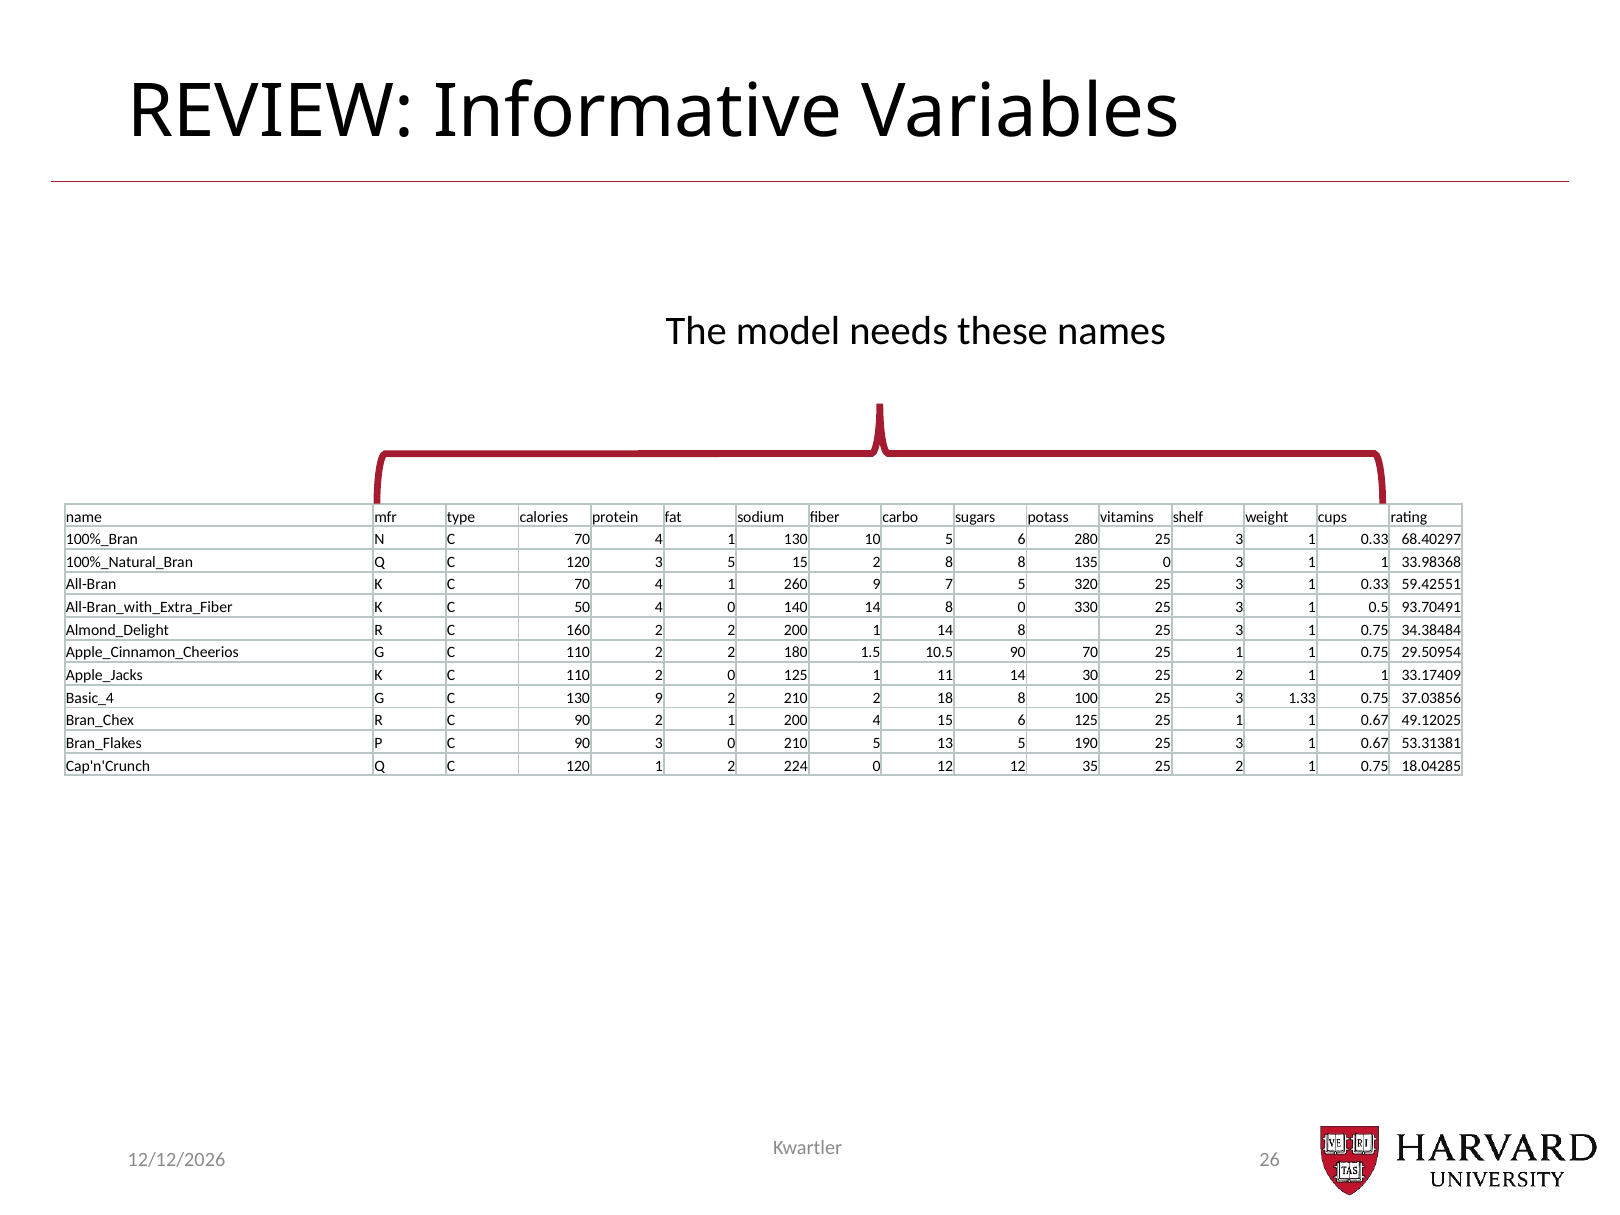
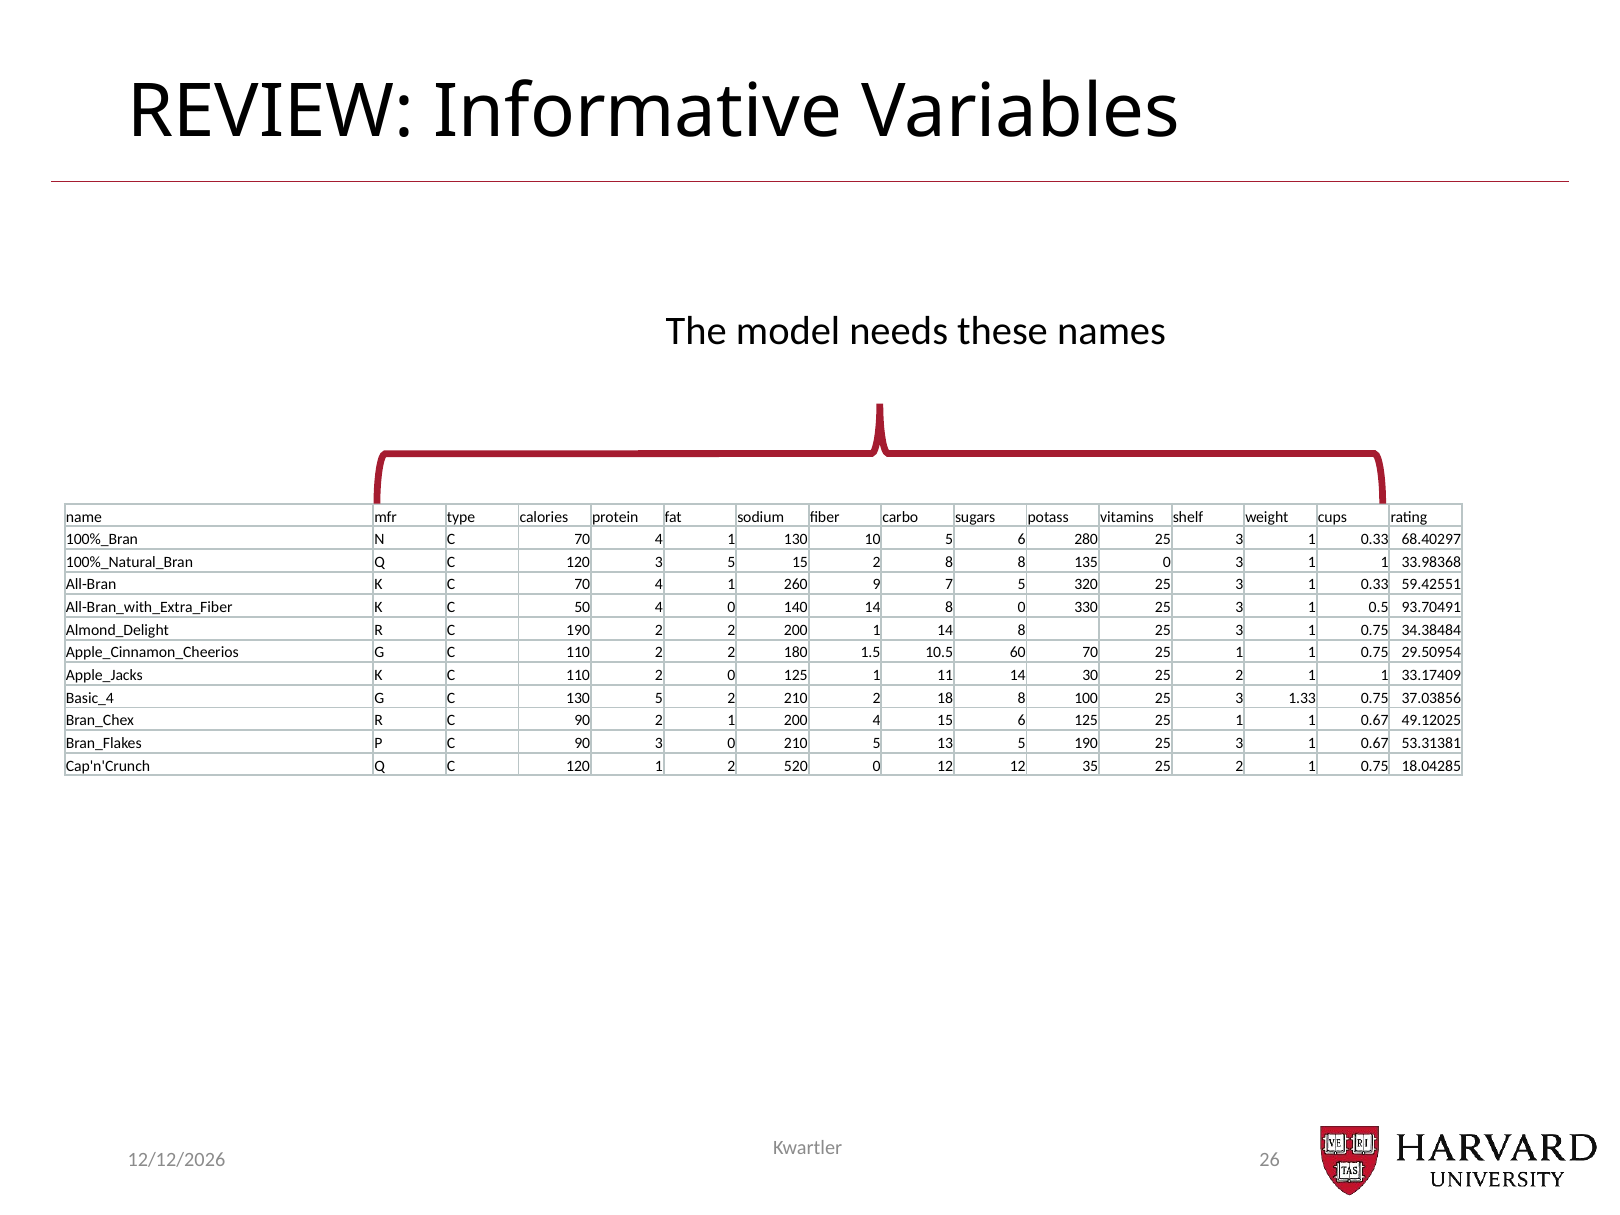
C 160: 160 -> 190 (578, 630)
10.5 90: 90 -> 60 (1018, 653)
130 9: 9 -> 5 (659, 698)
224: 224 -> 520 (796, 766)
